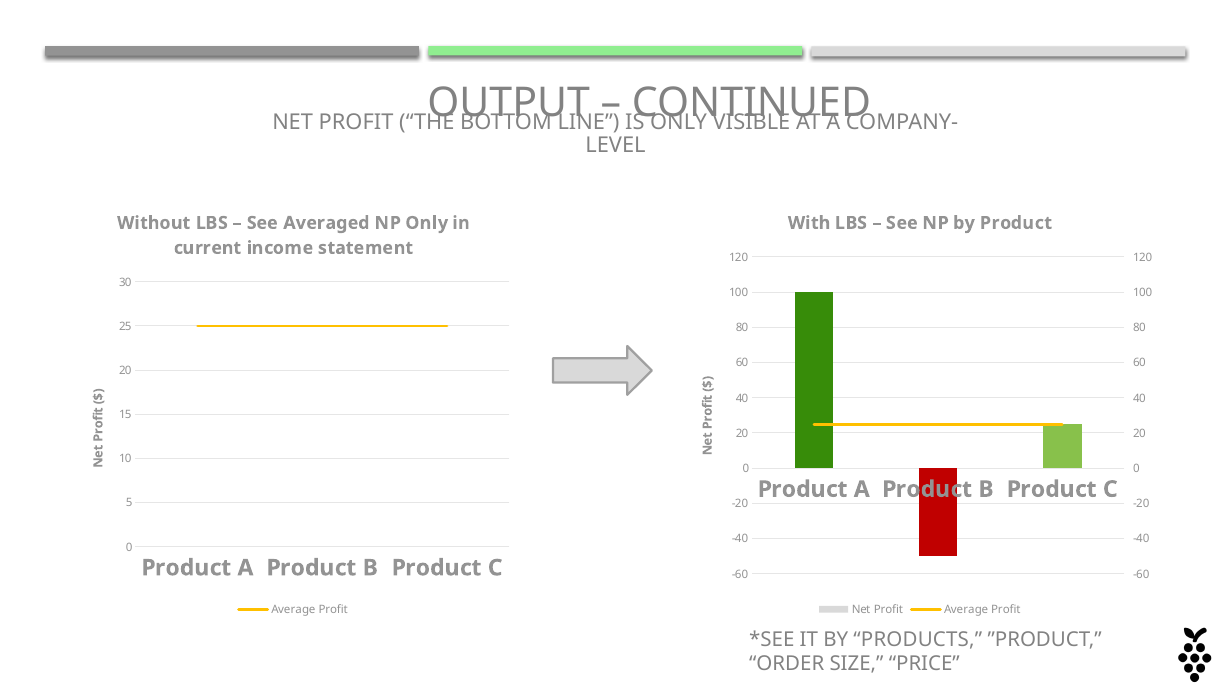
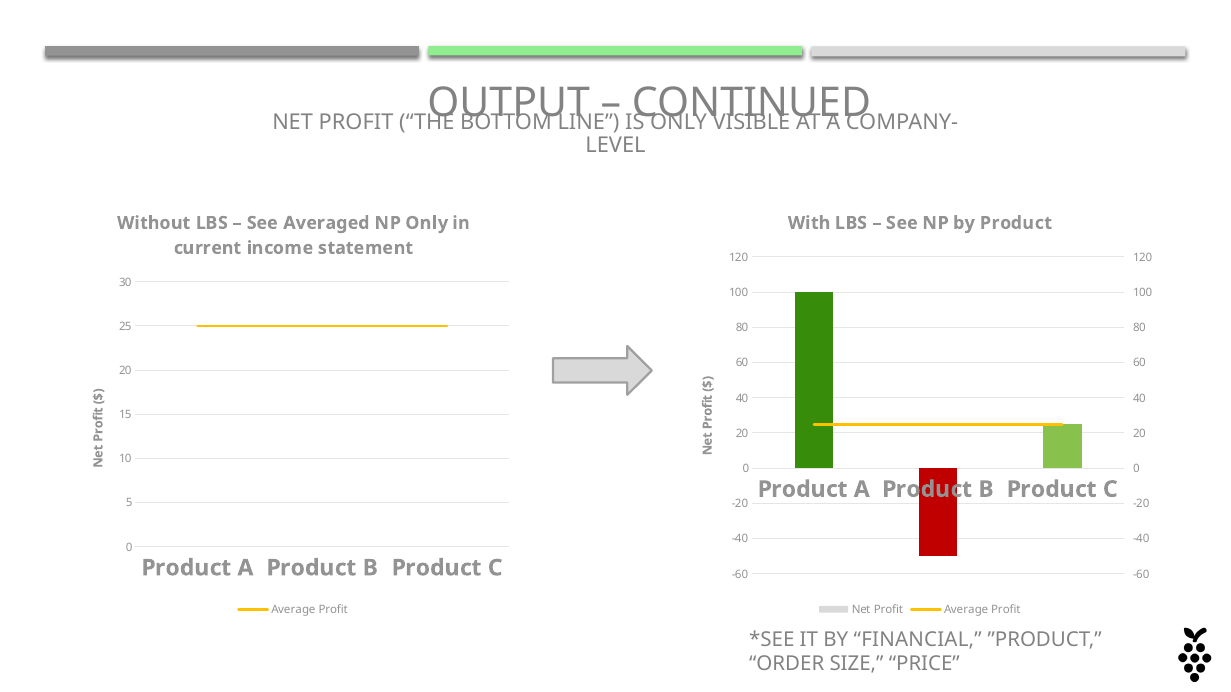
PRODUCTS: PRODUCTS -> FINANCIAL (918, 640)
